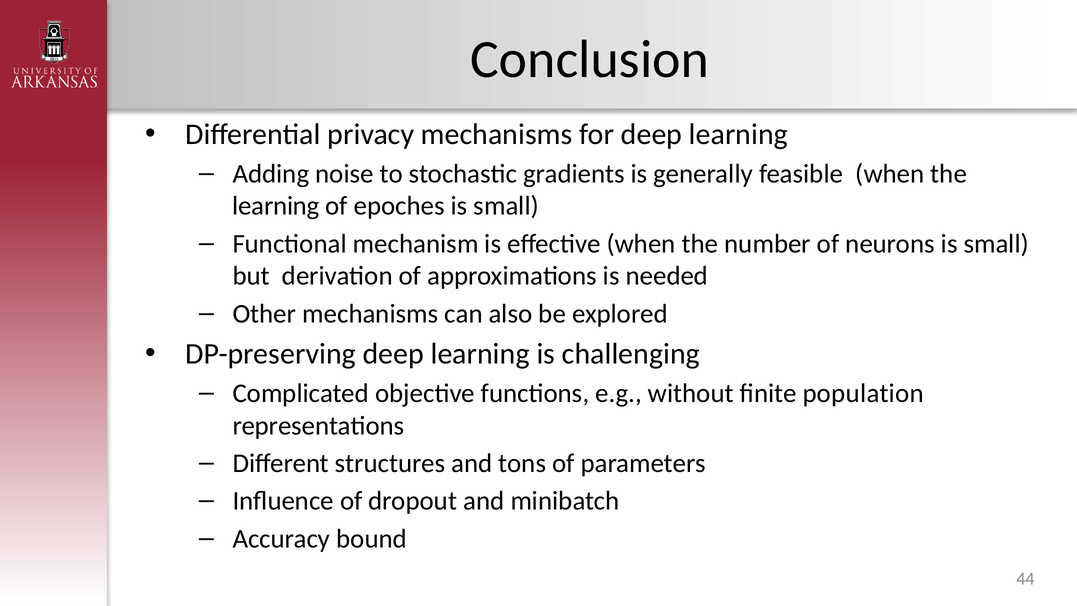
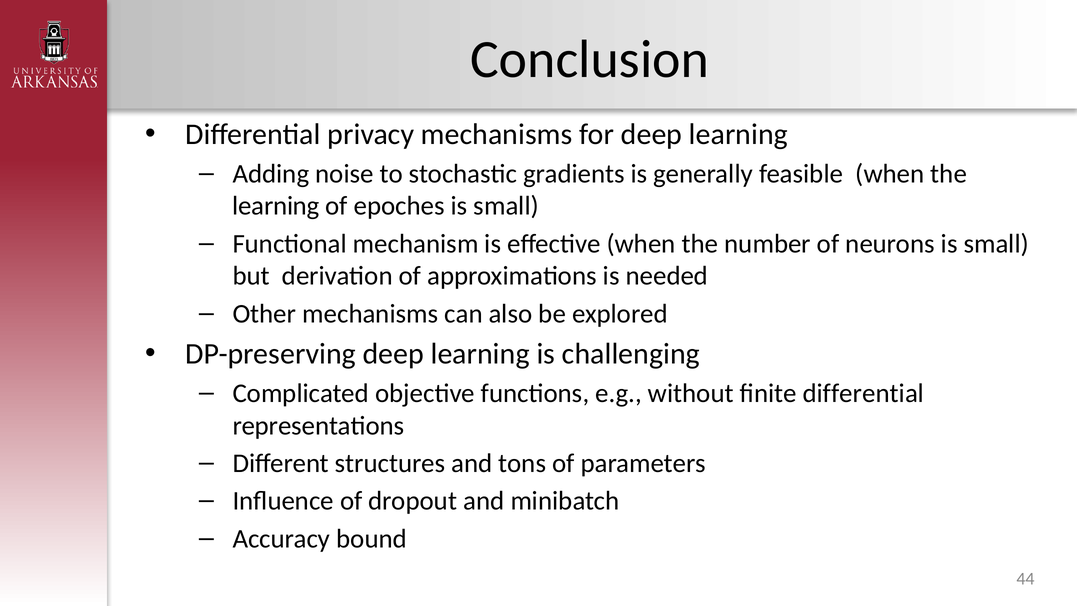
finite population: population -> differential (863, 393)
